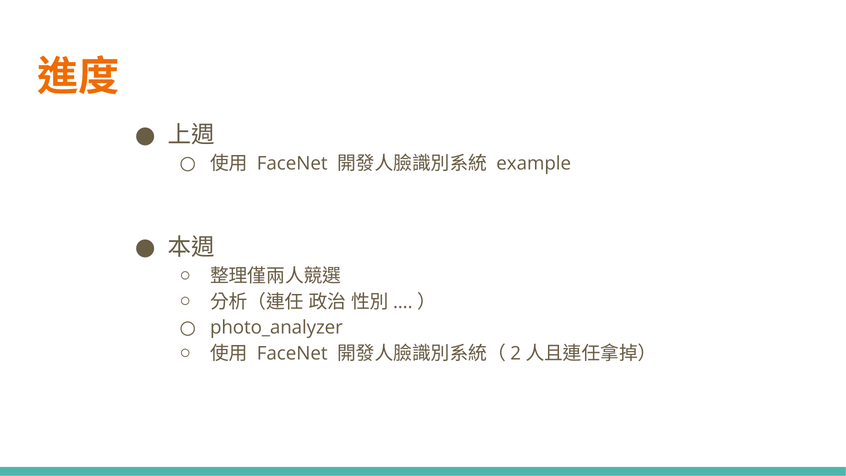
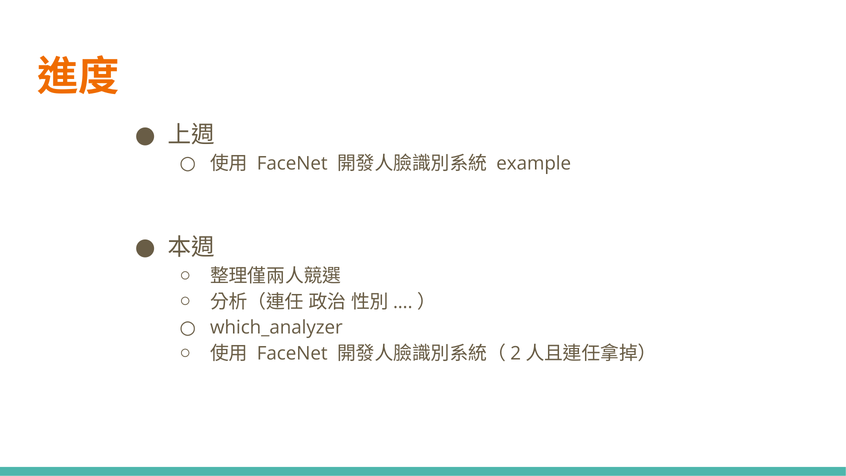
photo_analyzer: photo_analyzer -> which_analyzer (276, 328)
